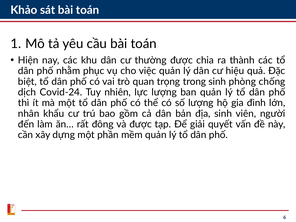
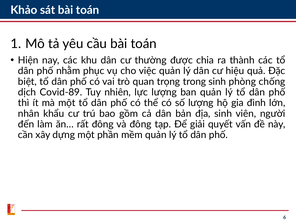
Covid-24: Covid-24 -> Covid-89 (61, 92)
và được: được -> đông (141, 124)
